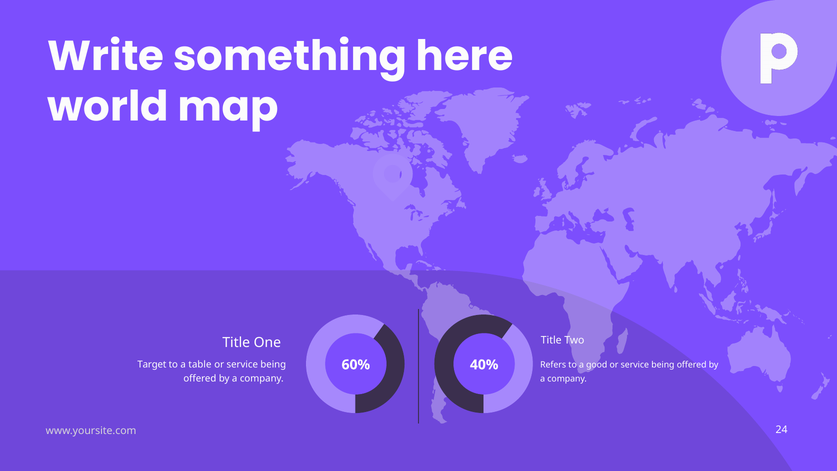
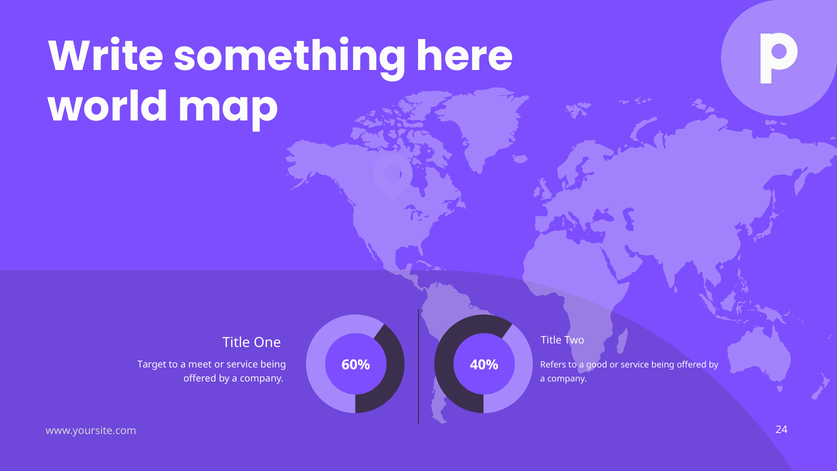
table: table -> meet (200, 364)
